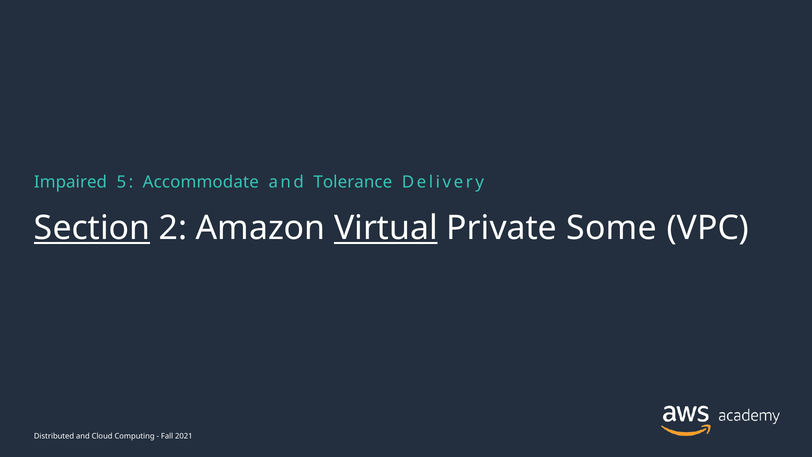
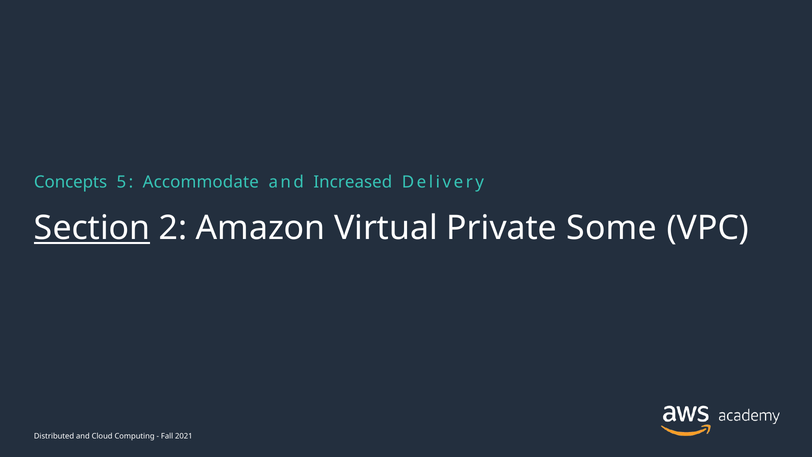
Impaired: Impaired -> Concepts (71, 182)
Tolerance: Tolerance -> Increased (353, 182)
Virtual underline: present -> none (386, 228)
